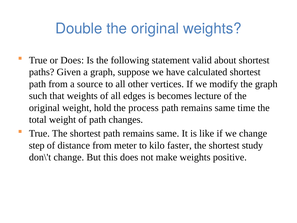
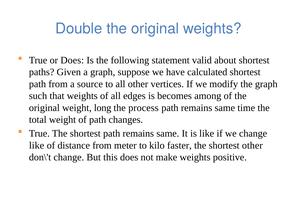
lecture: lecture -> among (208, 96)
hold: hold -> long (103, 108)
step: step -> like (37, 145)
shortest study: study -> other (252, 145)
